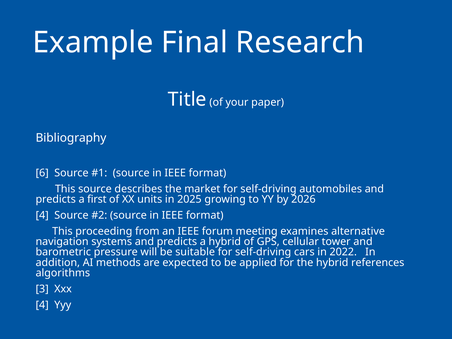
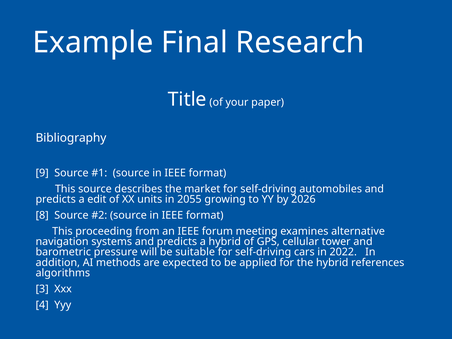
6: 6 -> 9 (42, 173)
first: first -> edit (97, 199)
2025: 2025 -> 2055 (189, 199)
4: 4 -> 8 (42, 215)
